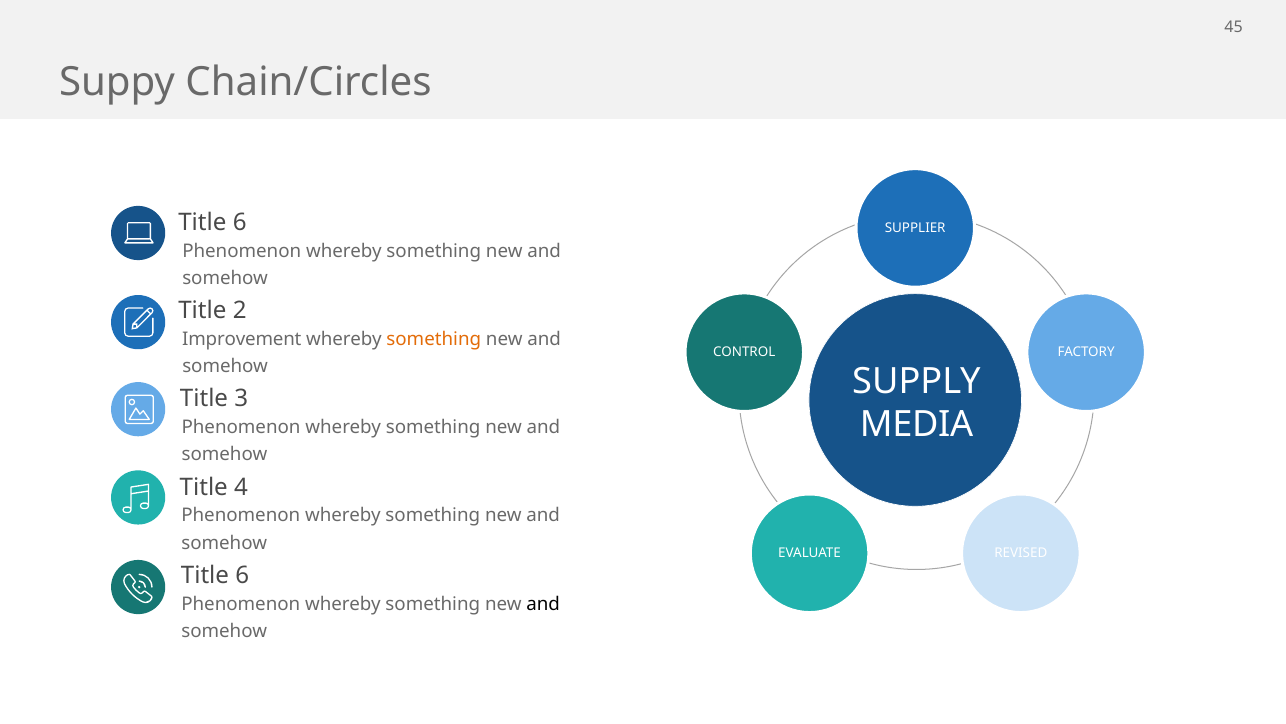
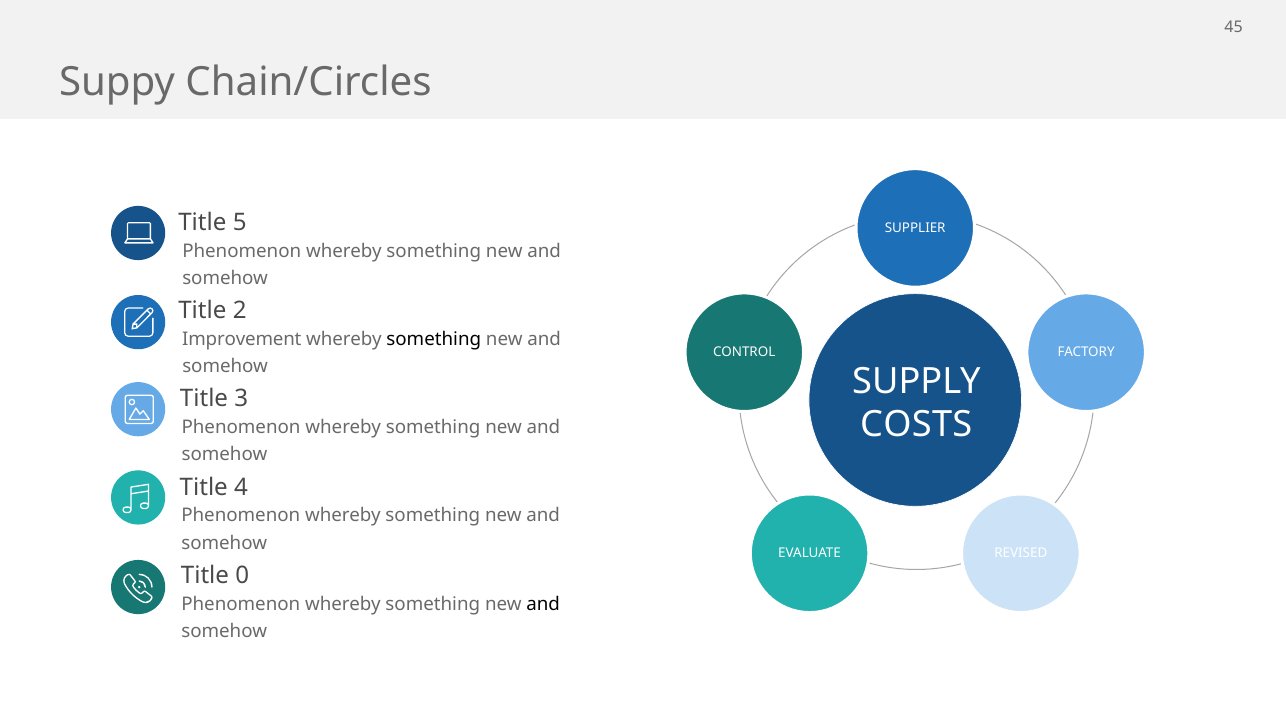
6: 6 -> 5 (240, 222)
something colour: orange -> black (434, 339)
MEDIA: MEDIA -> COSTS (916, 425)
6: 6 -> 0 (242, 575)
